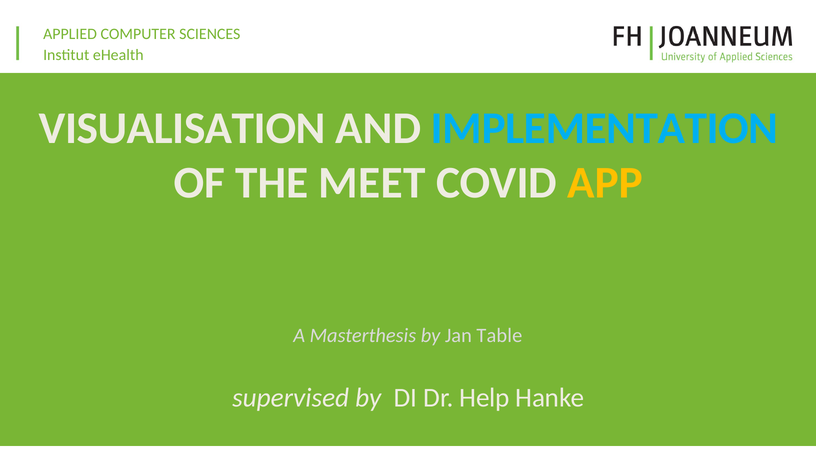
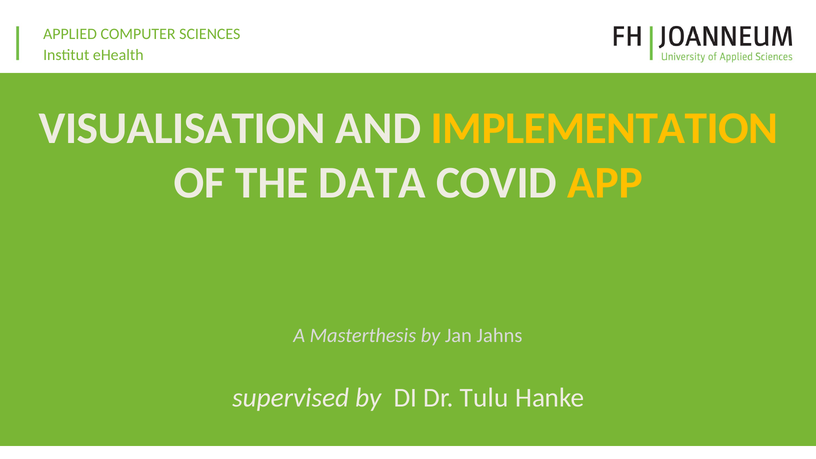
IMPLEMENTATION colour: light blue -> yellow (605, 128)
MEET: MEET -> DATA (372, 183)
Table: Table -> Jahns (499, 336)
Help: Help -> Tulu (484, 398)
